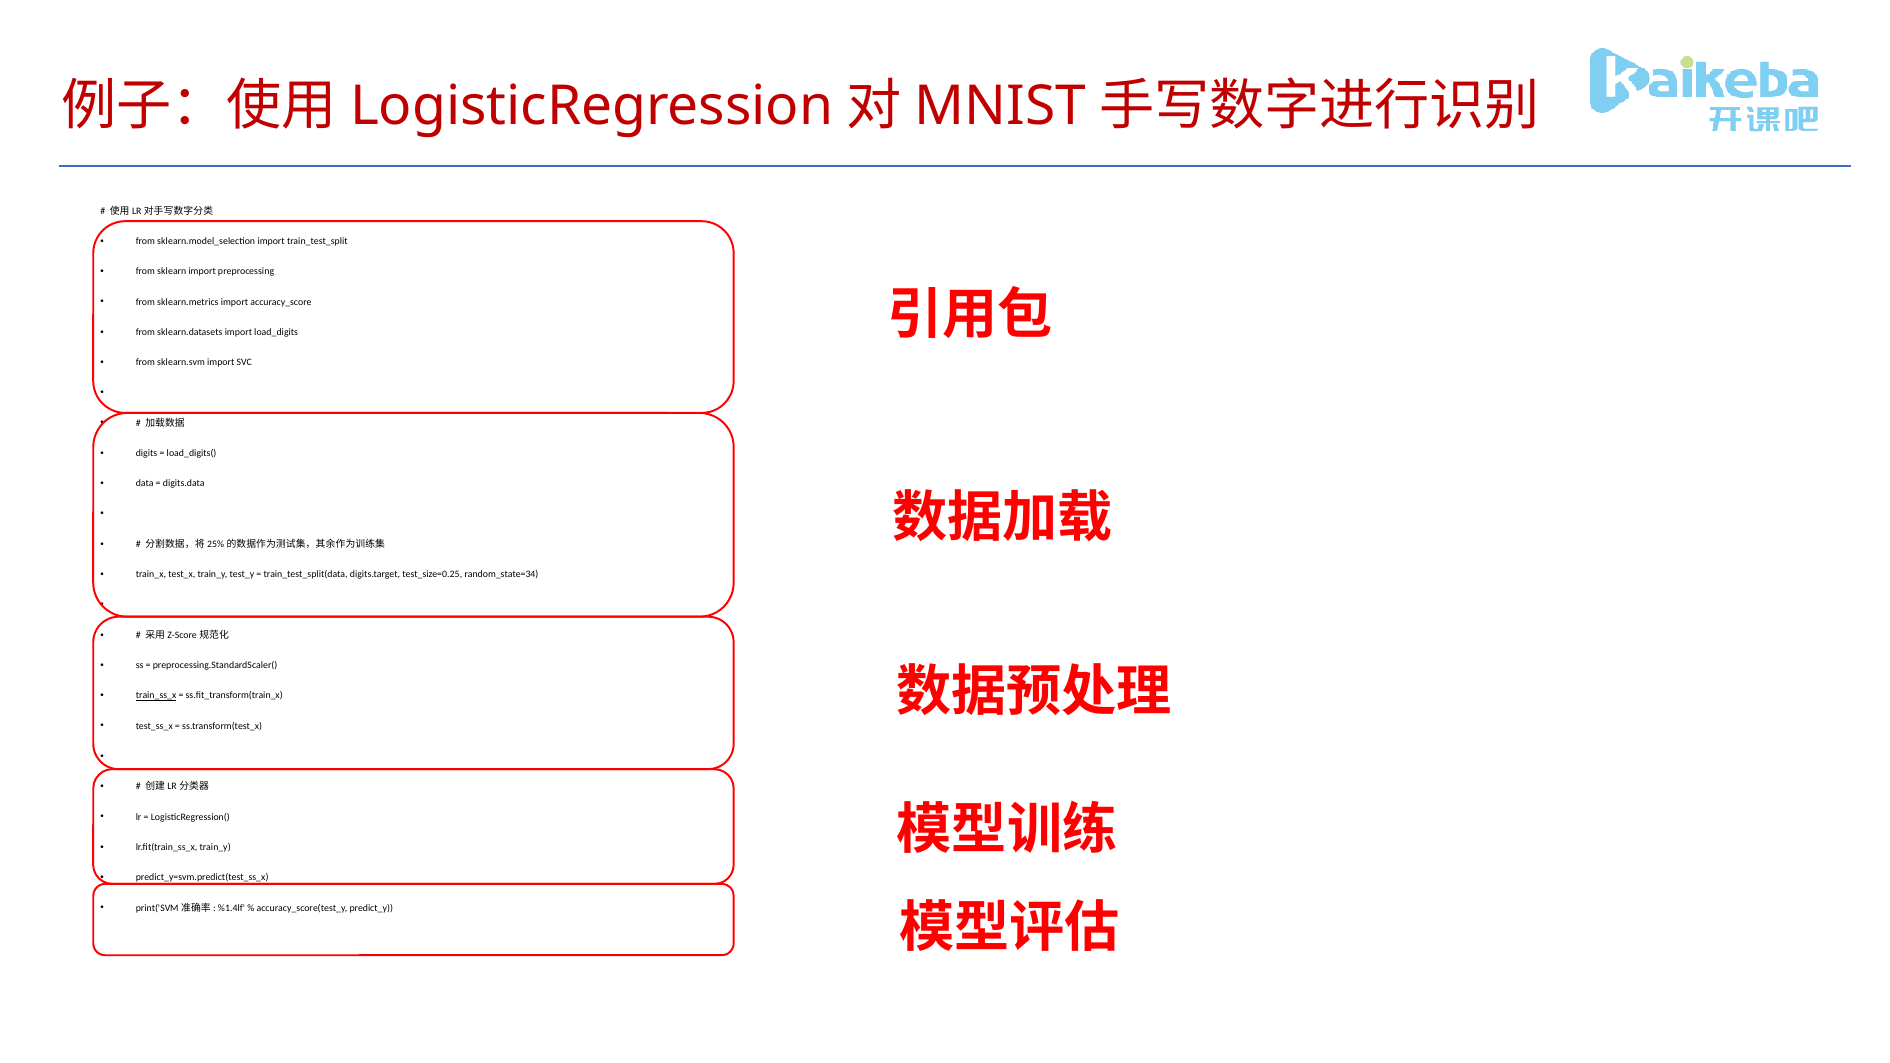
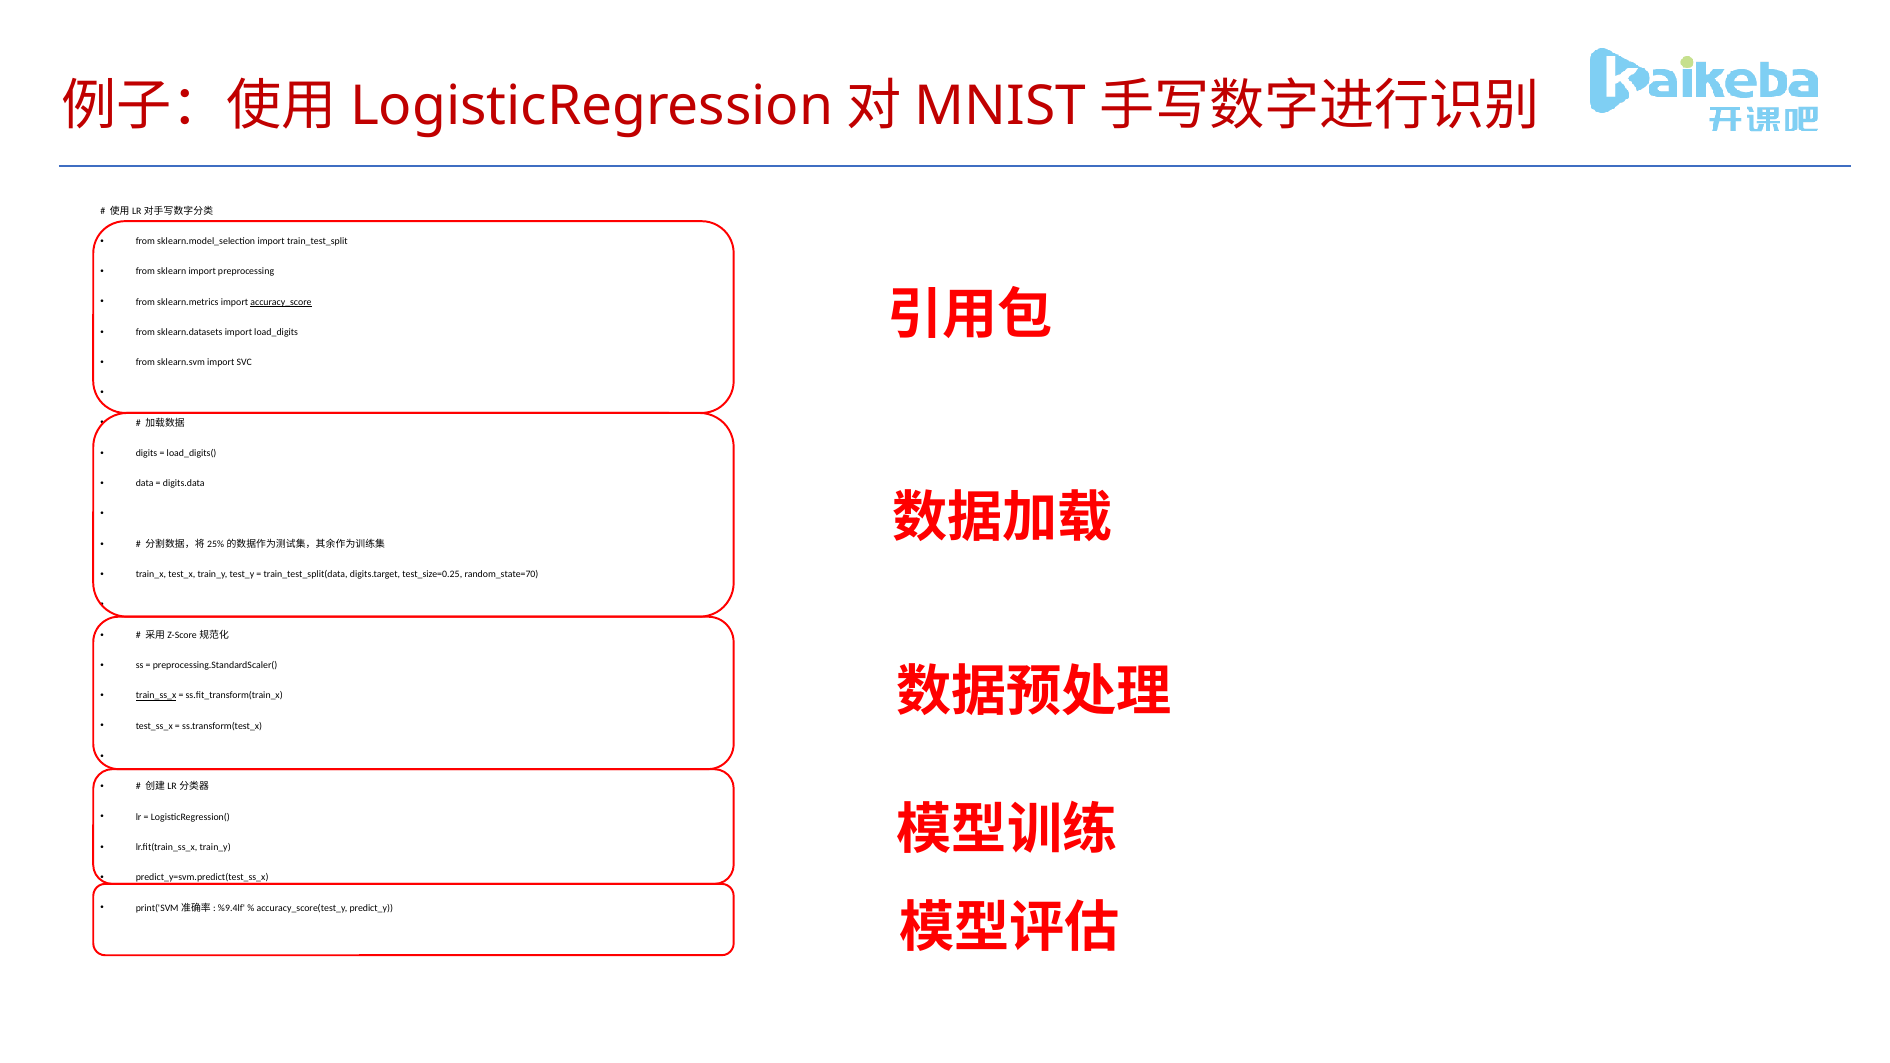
accuracy_score underline: none -> present (281, 302)
random_state=34: random_state=34 -> random_state=70 (501, 575)
%1.4lf: %1.4lf -> %9.4lf (231, 908)
